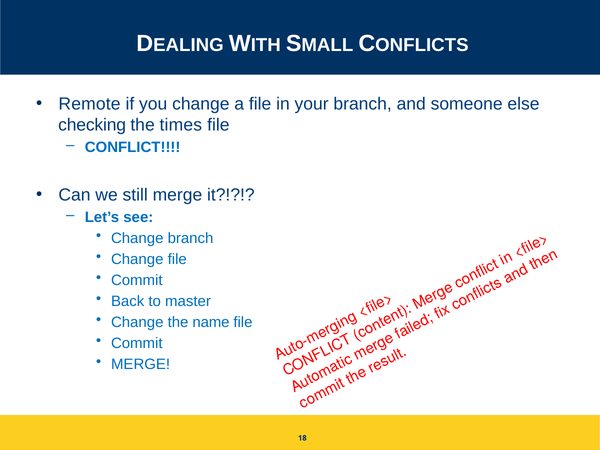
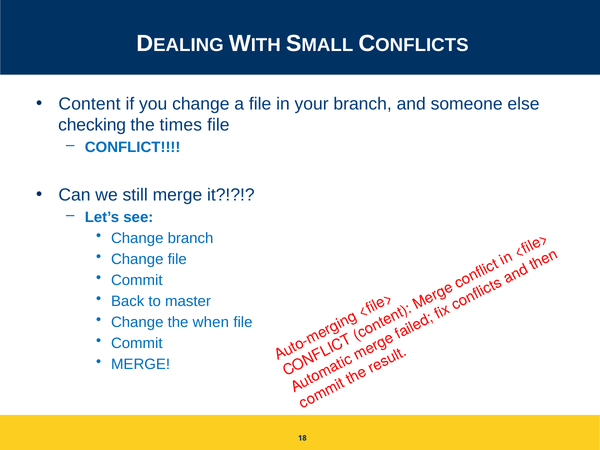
Remote: Remote -> Content (90, 104)
name: name -> when (211, 322)
